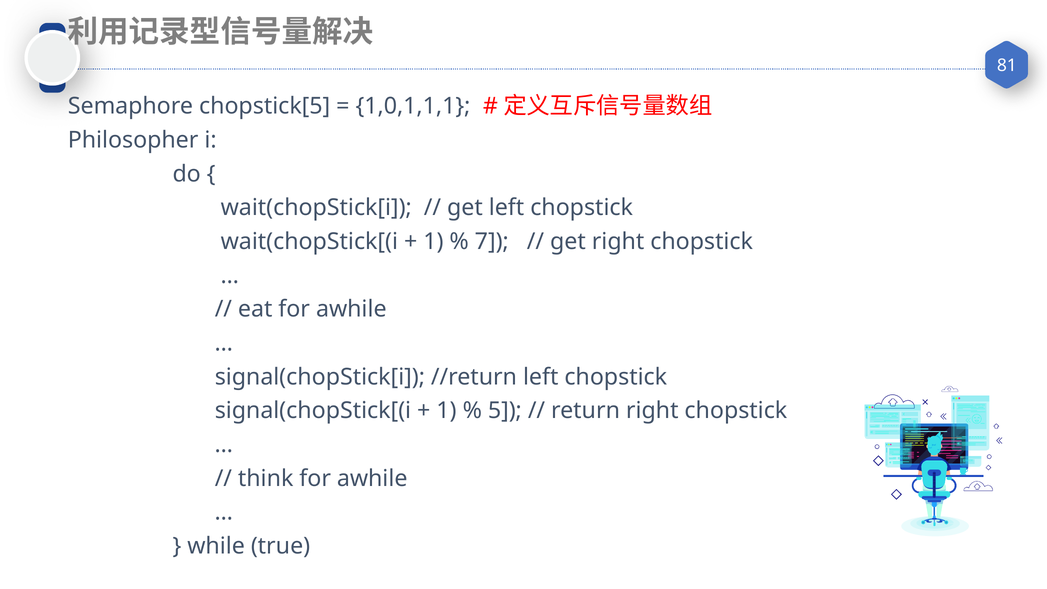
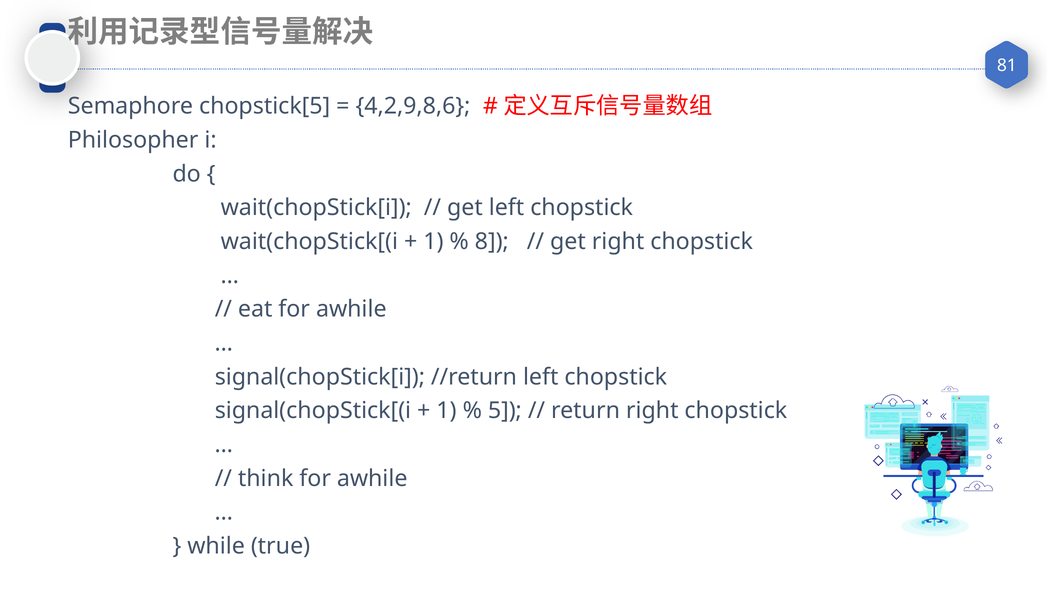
1,0,1,1,1: 1,0,1,1,1 -> 4,2,9,8,6 (413, 106)
7: 7 -> 8 (492, 242)
